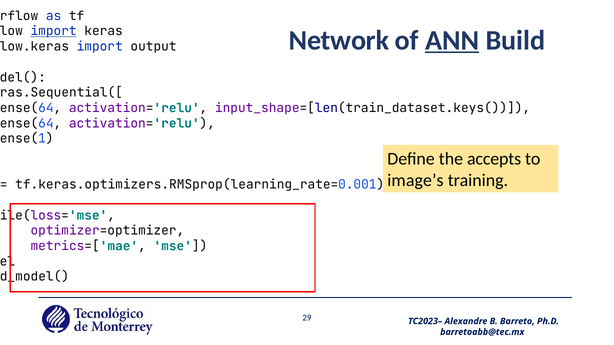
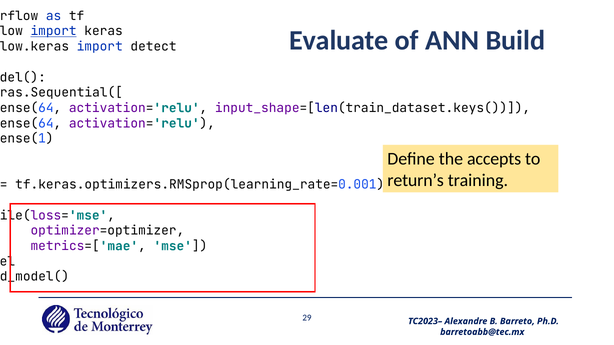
Network: Network -> Evaluate (339, 40)
ANN underline: present -> none (452, 40)
output: output -> detect (154, 47)
image’s: image’s -> return’s (416, 181)
